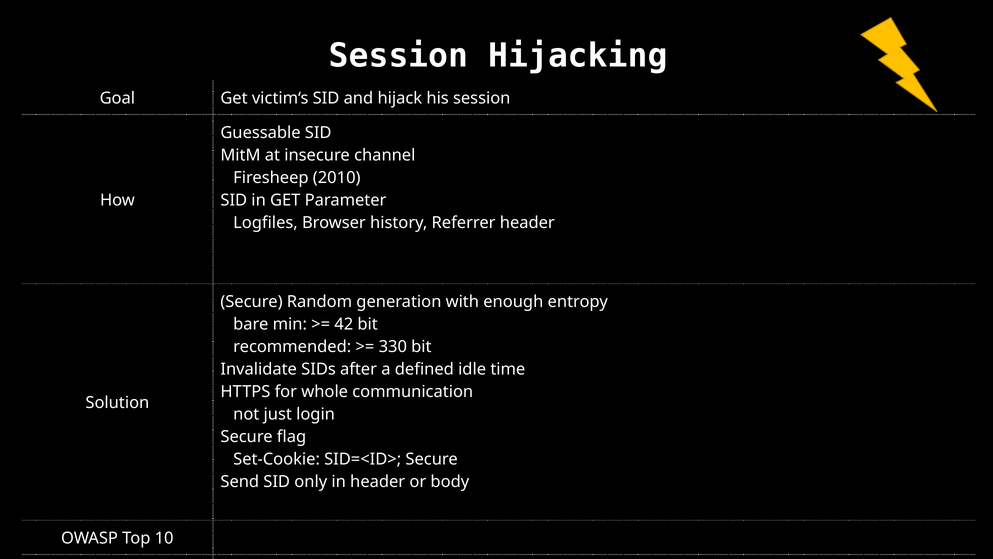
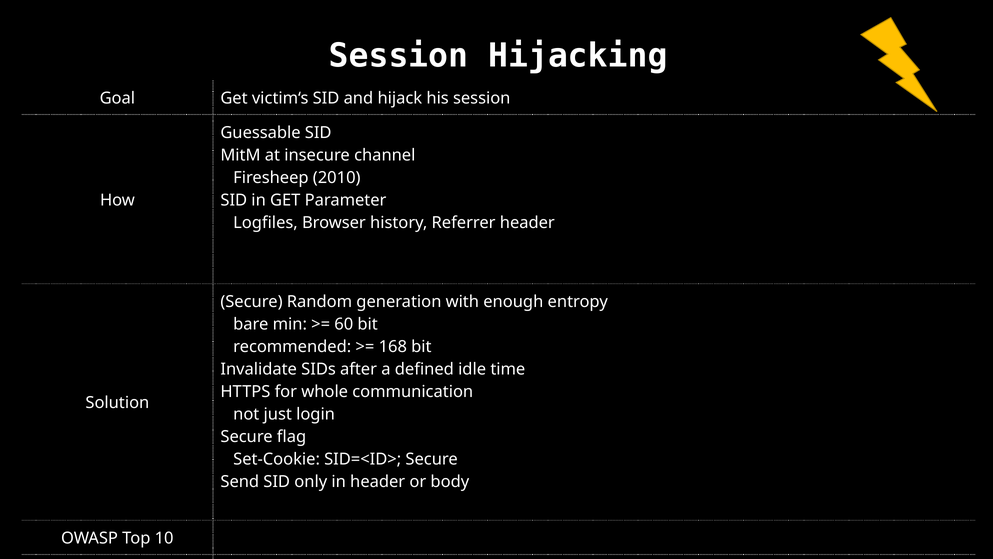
42: 42 -> 60 (344, 324)
330: 330 -> 168 (393, 346)
